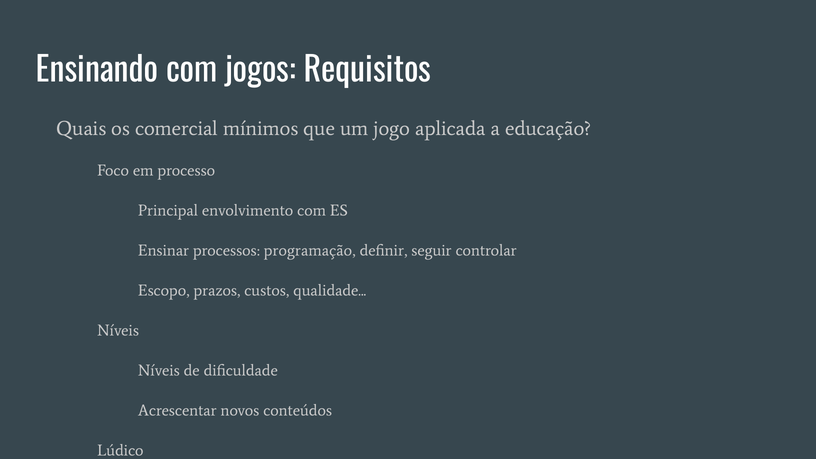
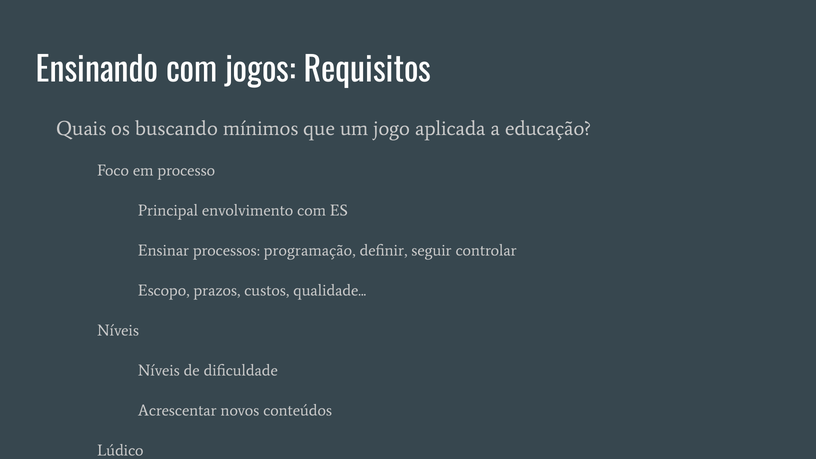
comercial: comercial -> buscando (176, 128)
